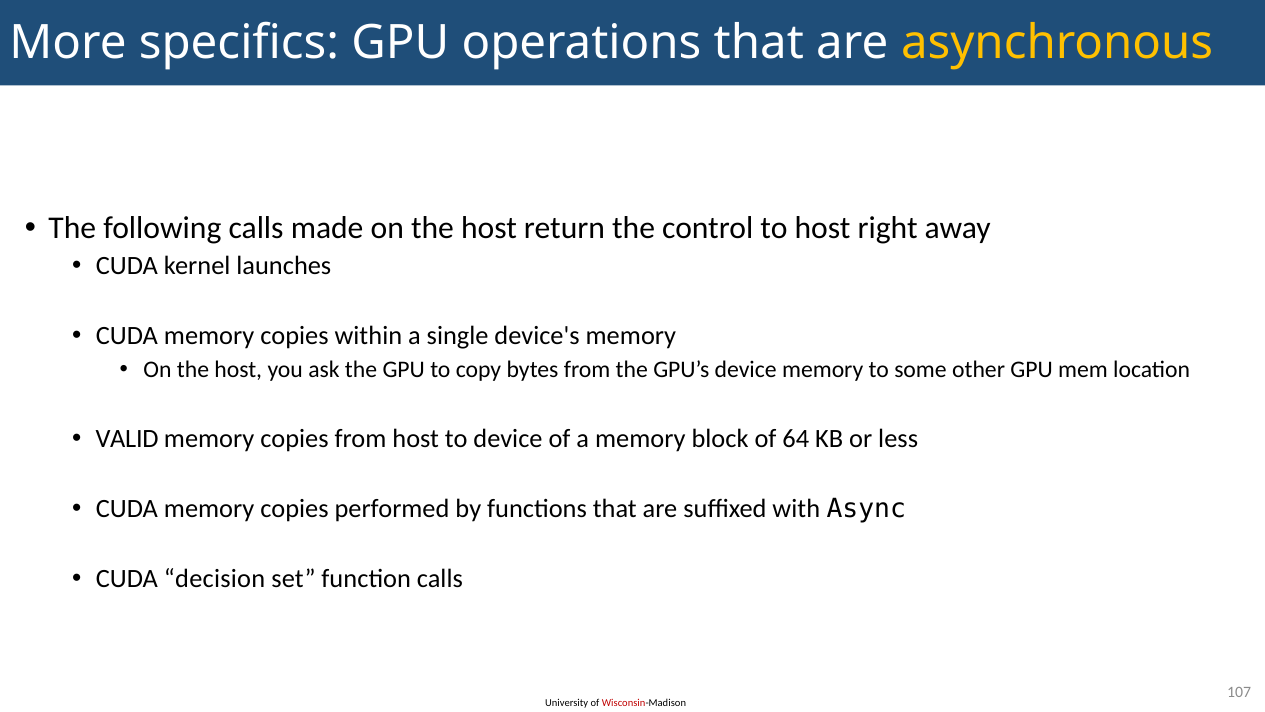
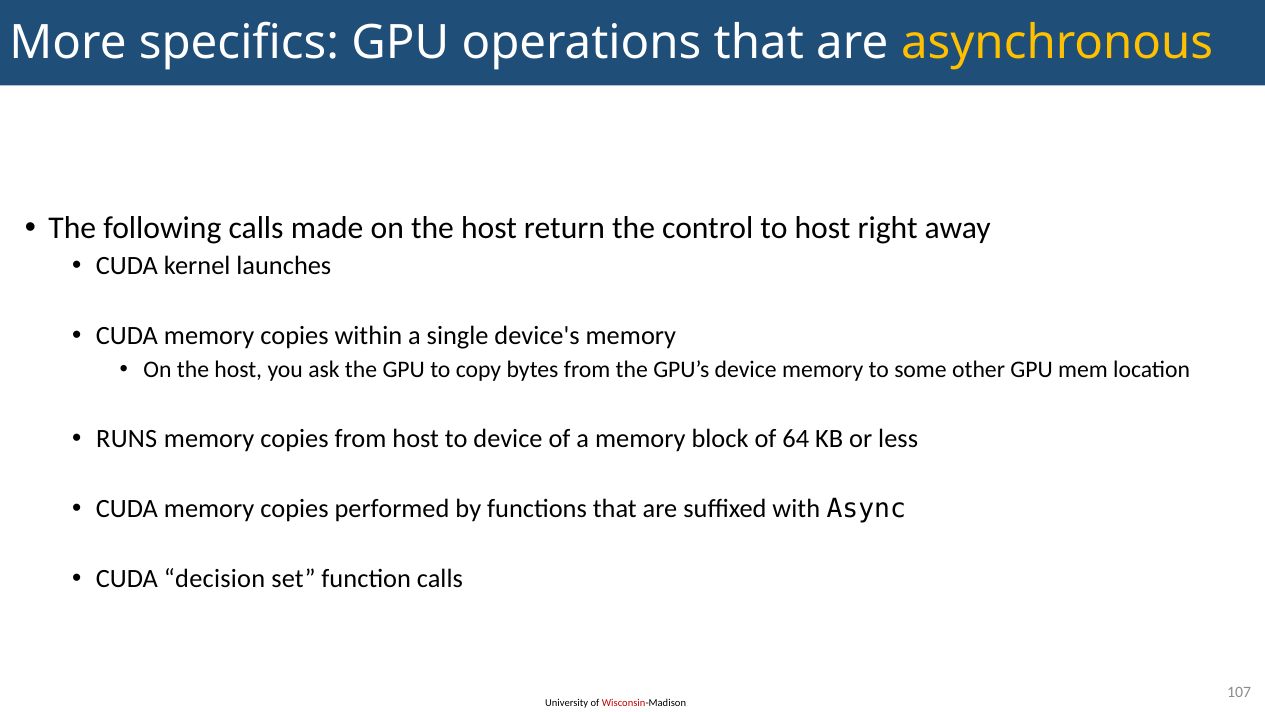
VALID: VALID -> RUNS (127, 438)
